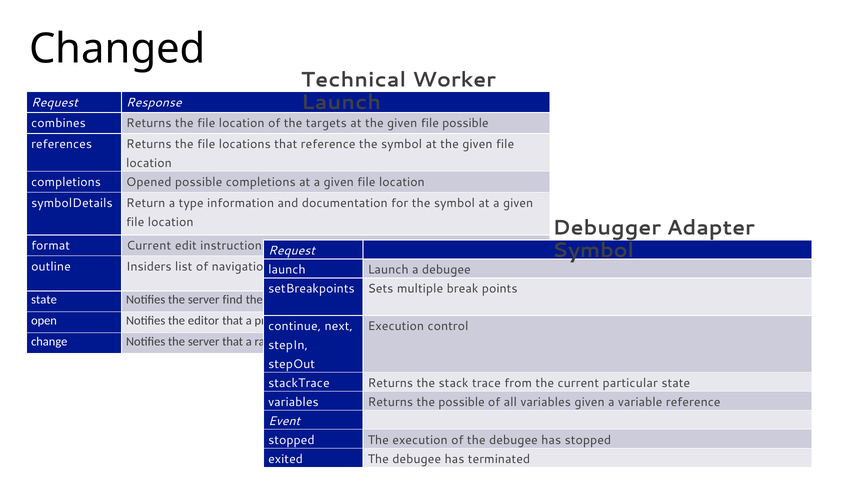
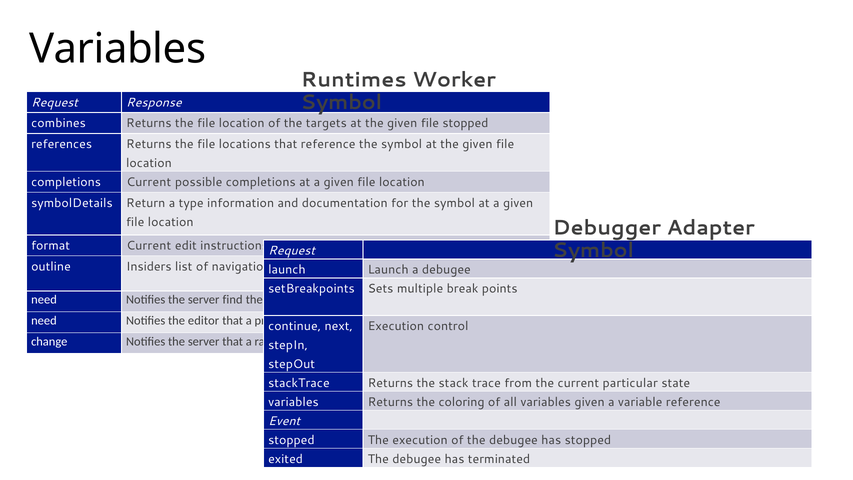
Changed: Changed -> Variables (118, 49)
Technical: Technical -> Runtimes (354, 80)
Launch: Launch -> Symbol (341, 102)
file possible: possible -> stopped (465, 123)
completions Opened: Opened -> Current (149, 182)
state: state -> need (44, 300)
open: open -> need (44, 321)
the possible: possible -> coloring (462, 402)
